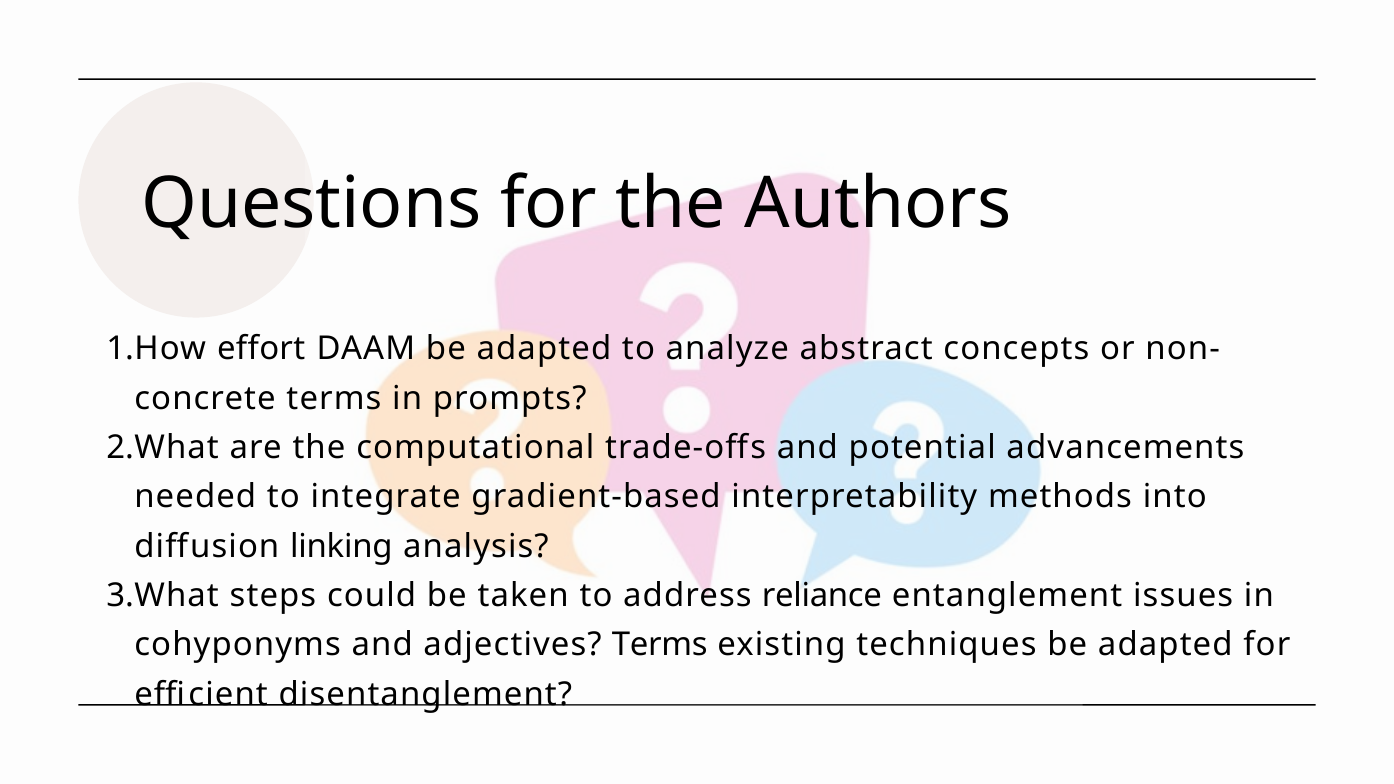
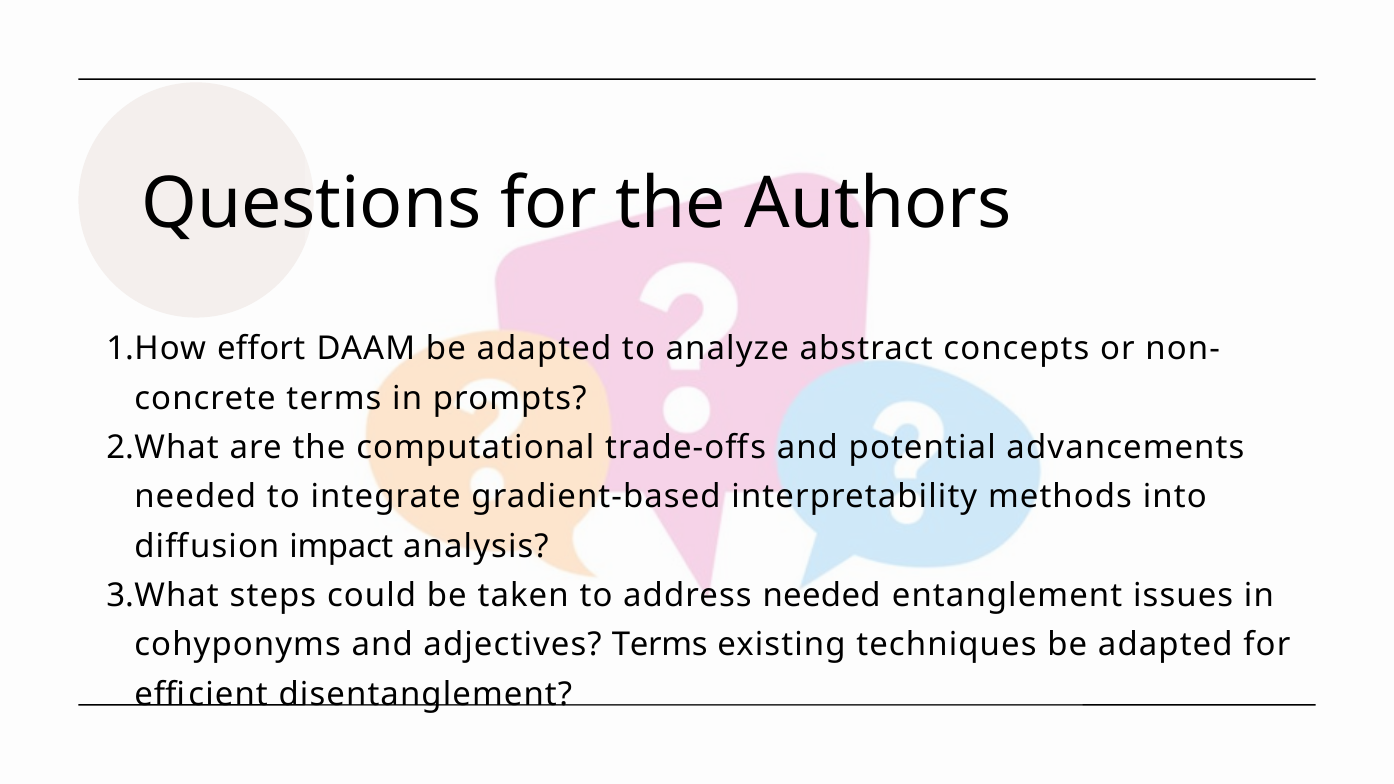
linking: linking -> impact (341, 546)
address reliance: reliance -> needed (822, 596)
